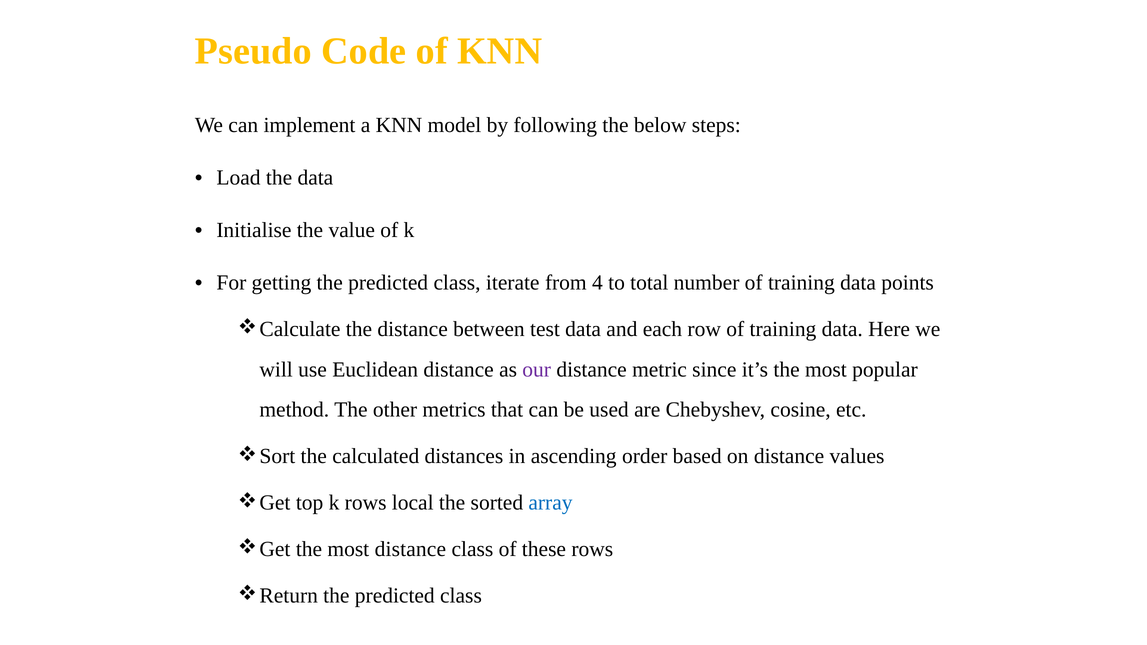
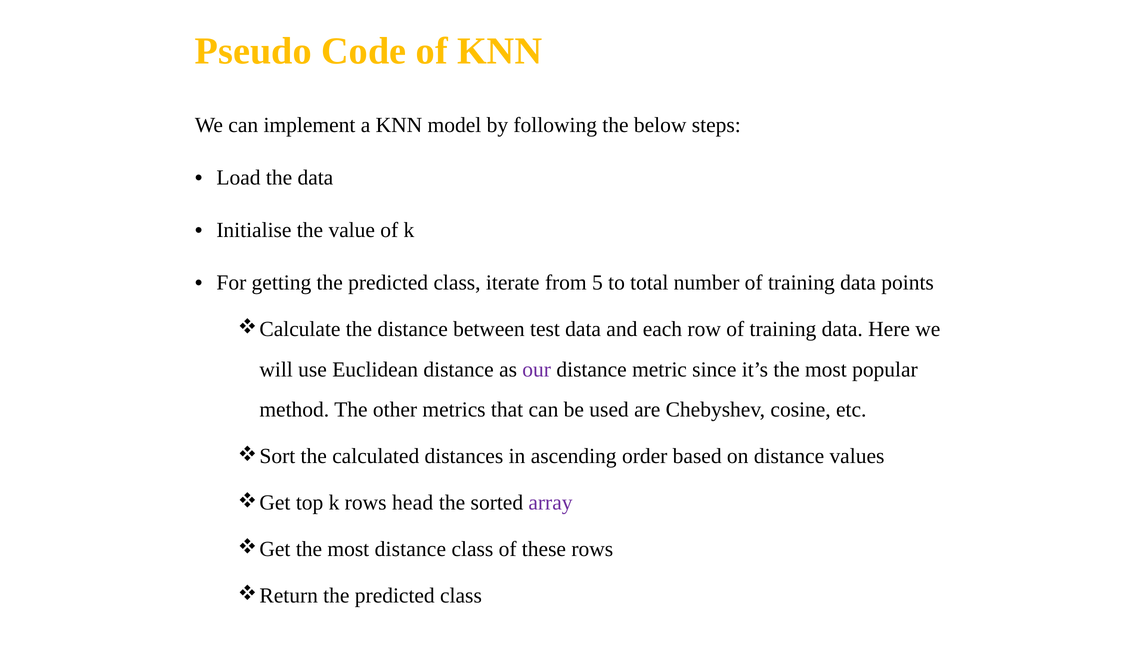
4: 4 -> 5 (597, 283)
local: local -> head (413, 503)
array colour: blue -> purple (550, 503)
